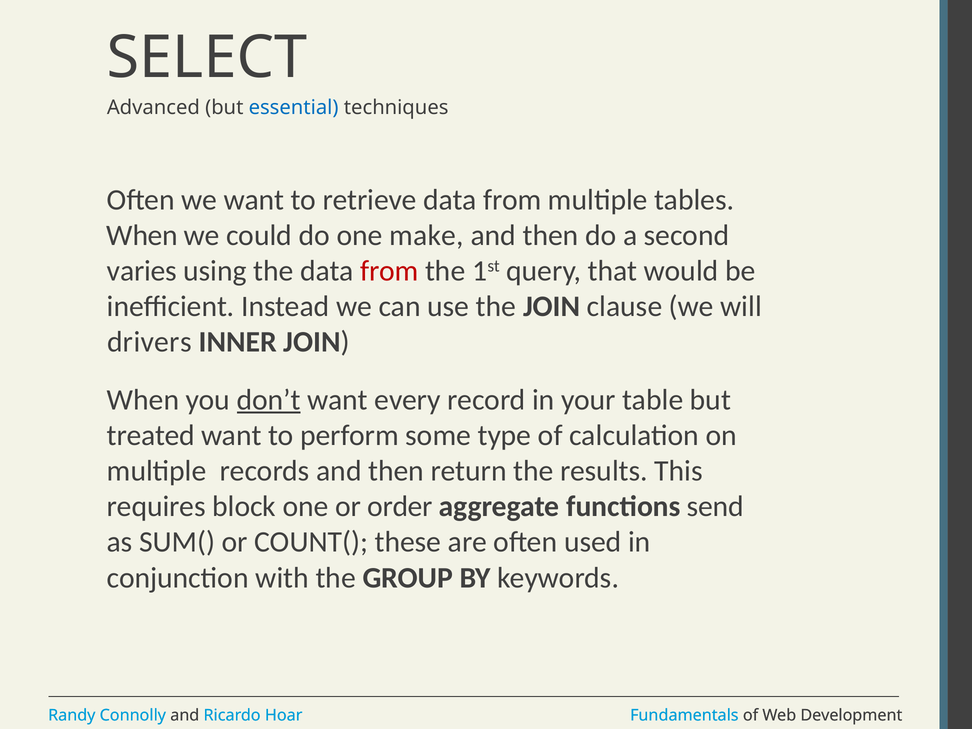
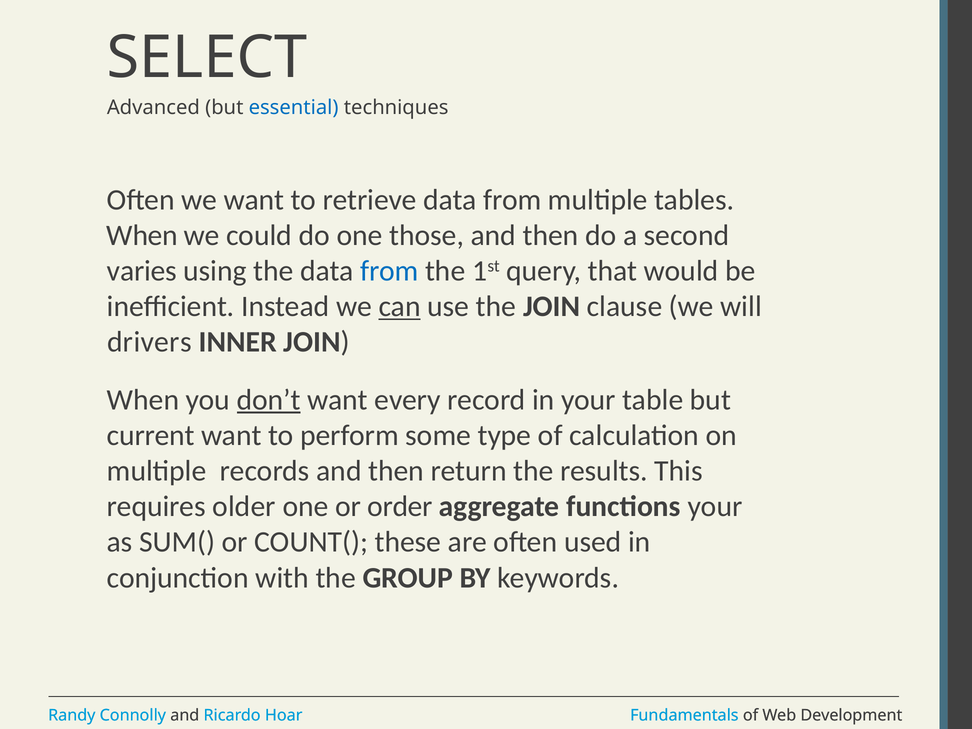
make: make -> those (427, 235)
from colour: red -> blue (389, 271)
can underline: none -> present (400, 306)
treated: treated -> current (151, 435)
block: block -> older (244, 507)
functions send: send -> your (715, 507)
